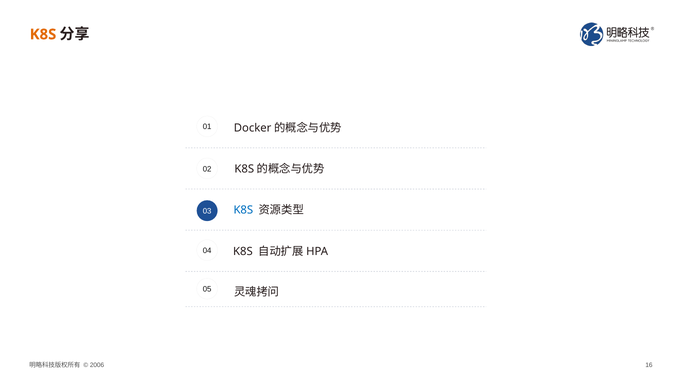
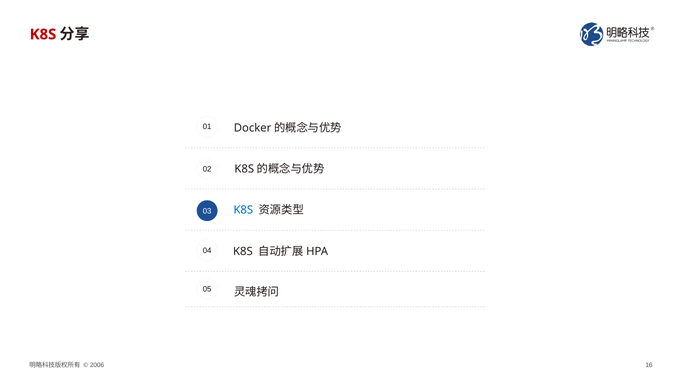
K8S colour: orange -> red (43, 34)
